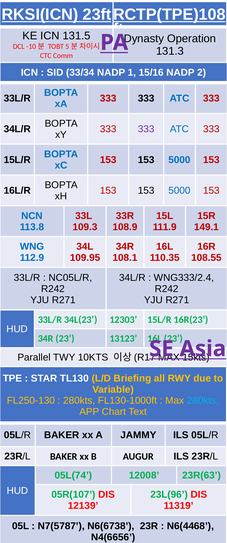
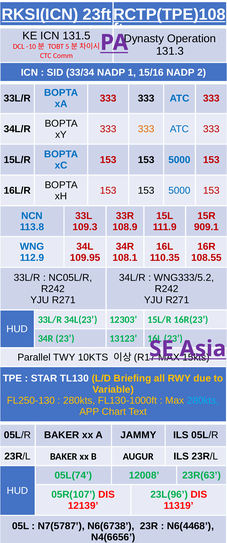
333 colour: purple -> orange (146, 129)
149.1: 149.1 -> 909.1 (206, 227)
WNG333/2.4: WNG333/2.4 -> WNG333/5.2 (184, 278)
